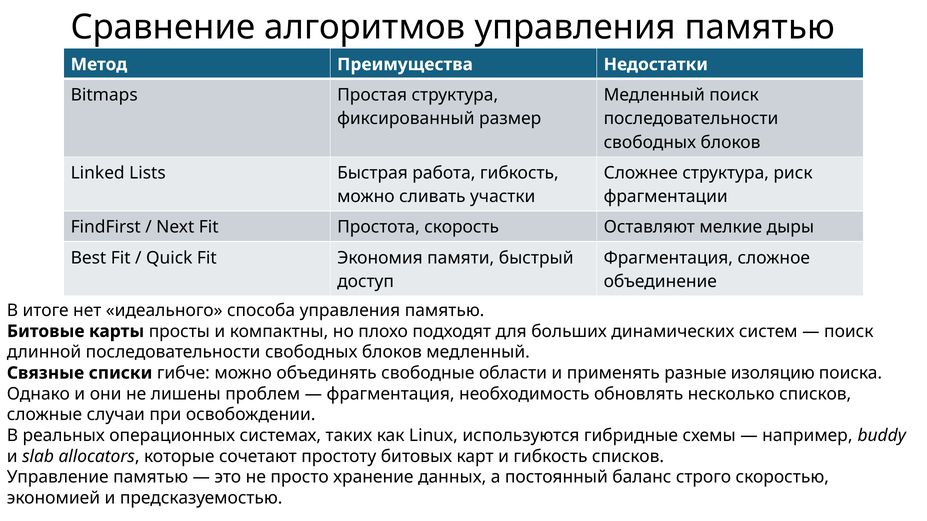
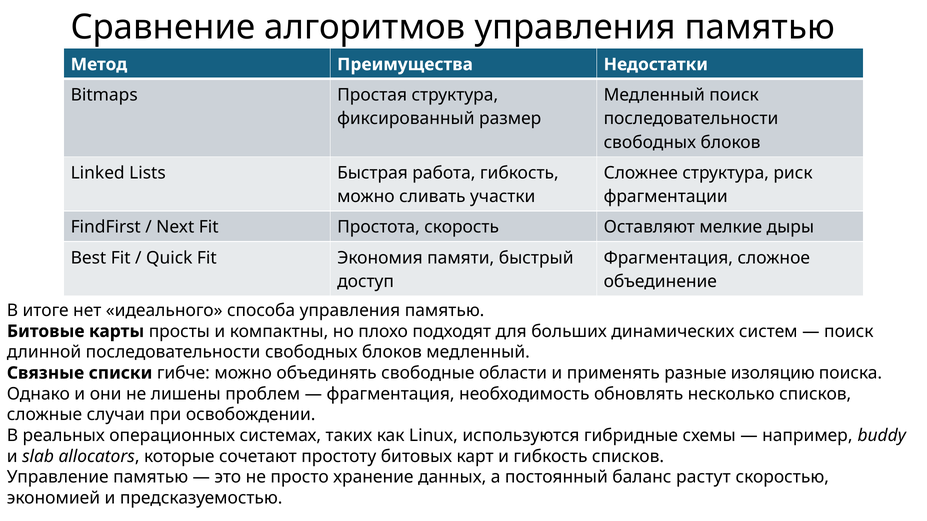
строго: строго -> растут (703, 478)
